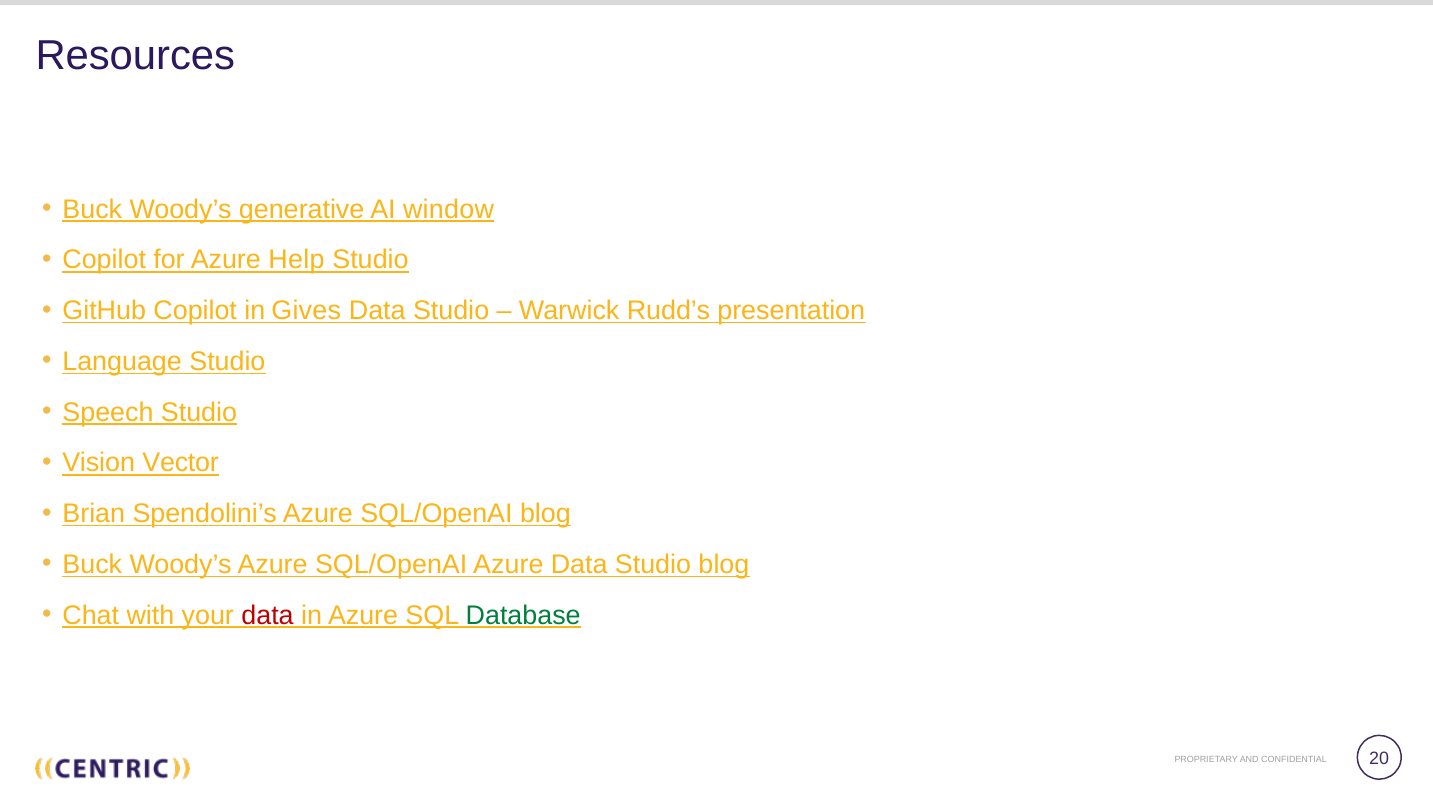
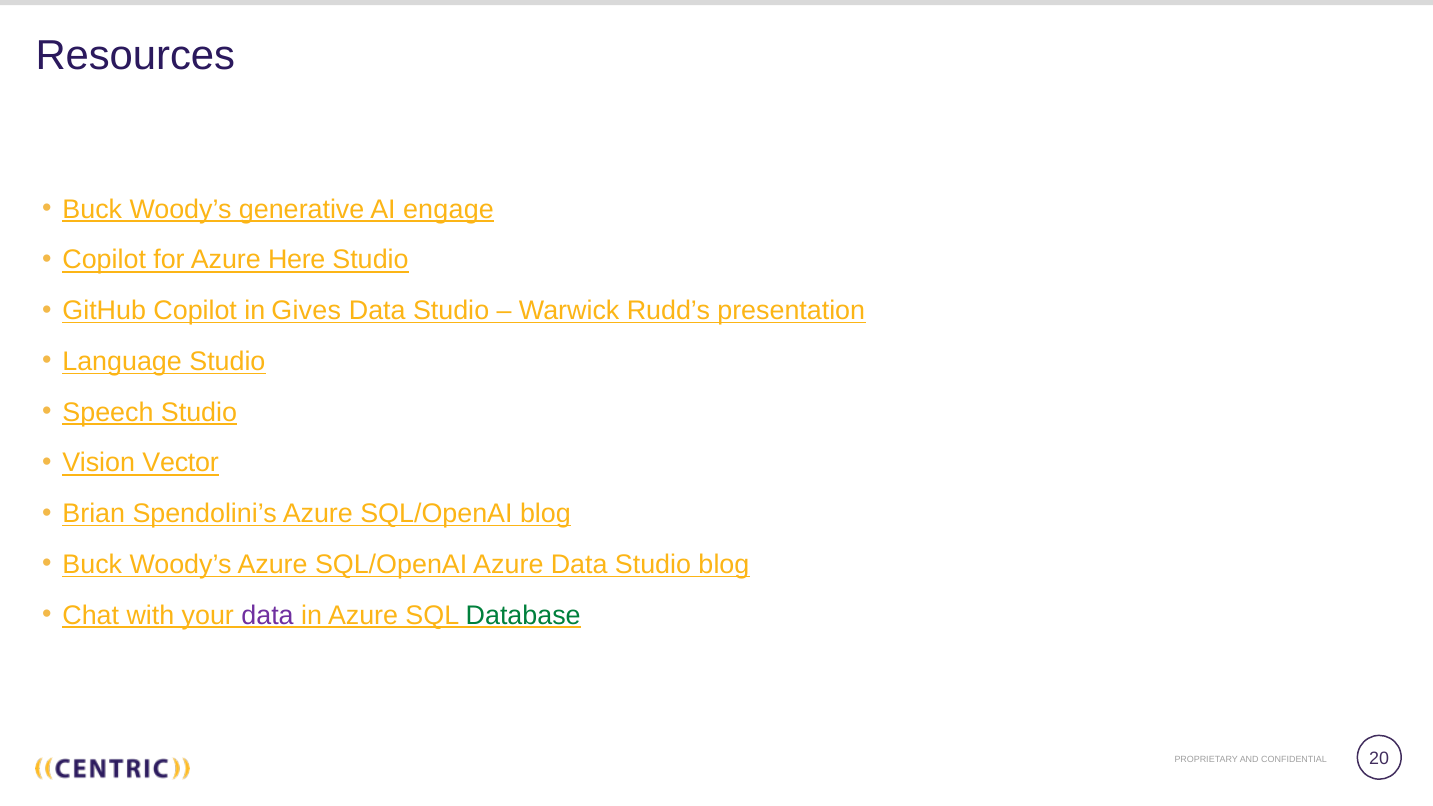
window: window -> engage (448, 209)
Help: Help -> Here (297, 260)
data colour: red -> purple (268, 615)
